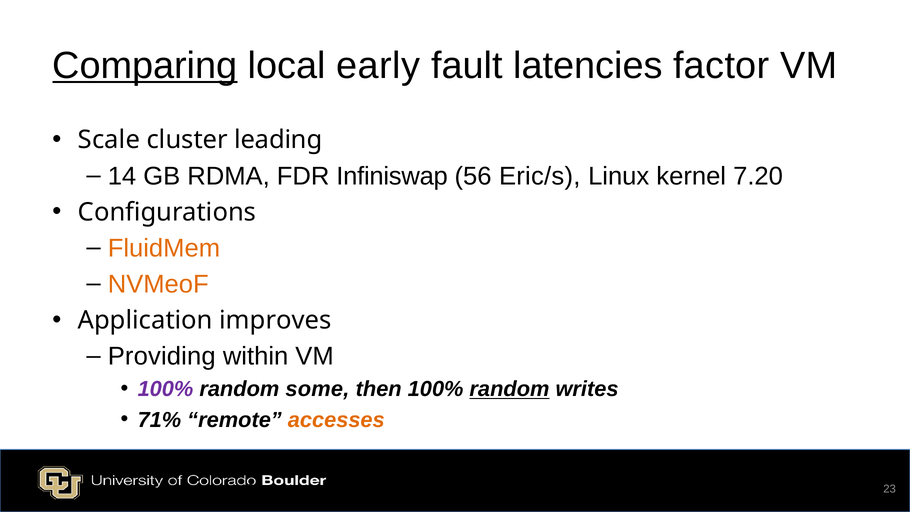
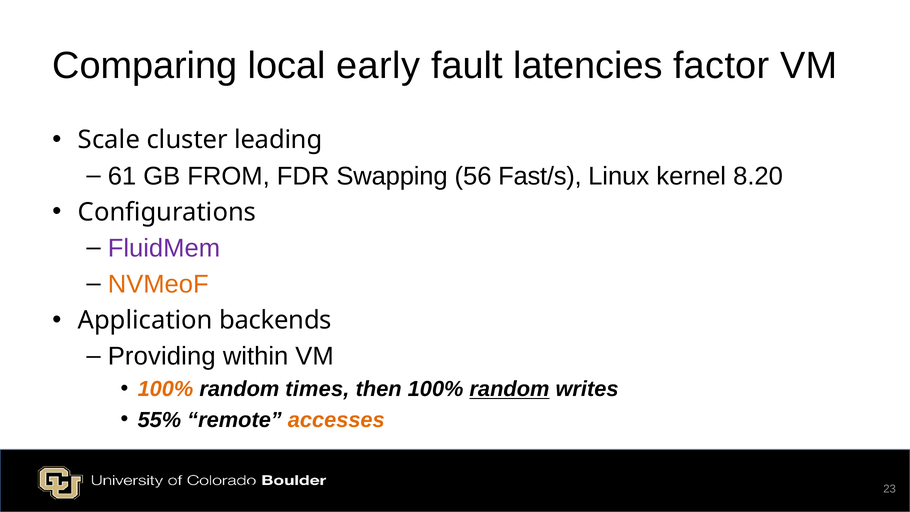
Comparing underline: present -> none (145, 66)
14: 14 -> 61 (122, 176)
RDMA: RDMA -> FROM (229, 176)
Infiniswap: Infiniswap -> Swapping (392, 176)
Eric/s: Eric/s -> Fast/s (540, 176)
7.20: 7.20 -> 8.20 (758, 176)
FluidMem colour: orange -> purple (164, 248)
improves: improves -> backends (275, 320)
100% colour: purple -> orange (165, 389)
some: some -> times (317, 389)
71%: 71% -> 55% (159, 420)
